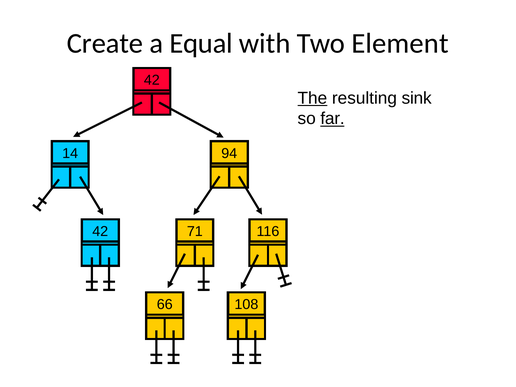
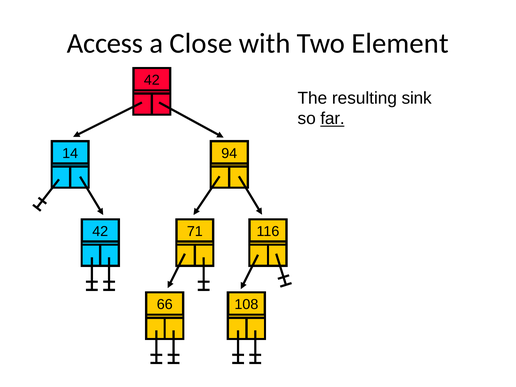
Create: Create -> Access (105, 43)
Equal: Equal -> Close (201, 43)
The underline: present -> none (312, 98)
